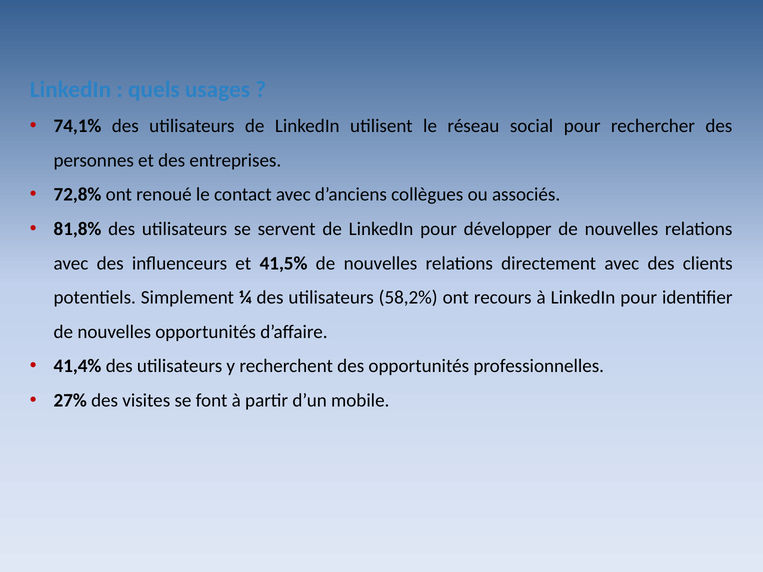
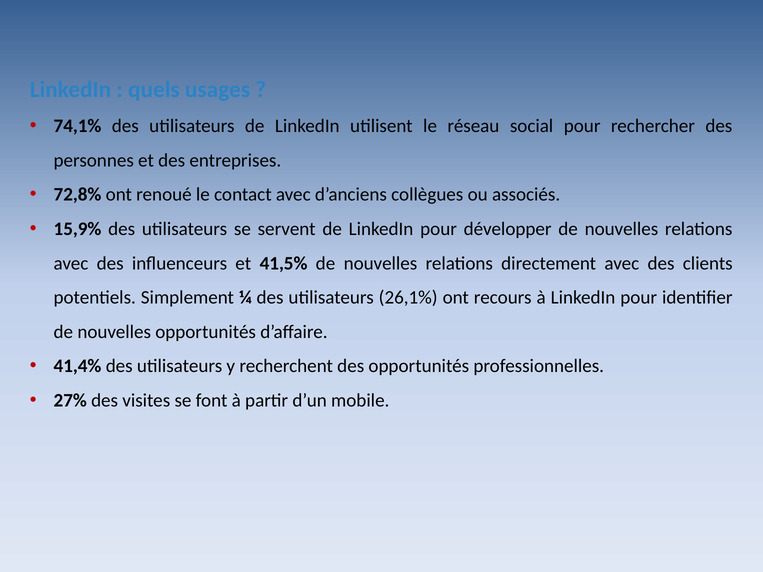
81,8%: 81,8% -> 15,9% (77, 229)
58,2%: 58,2% -> 26,1% (408, 298)
